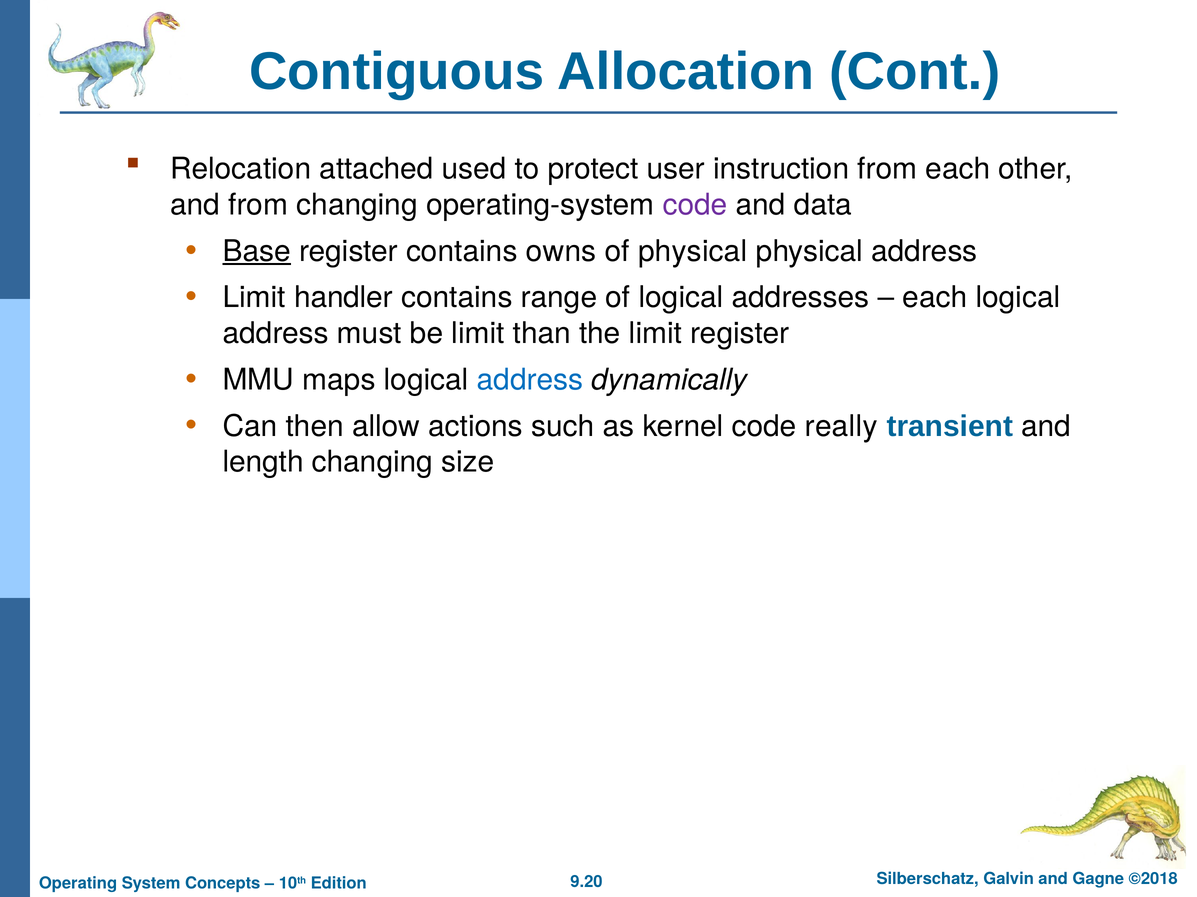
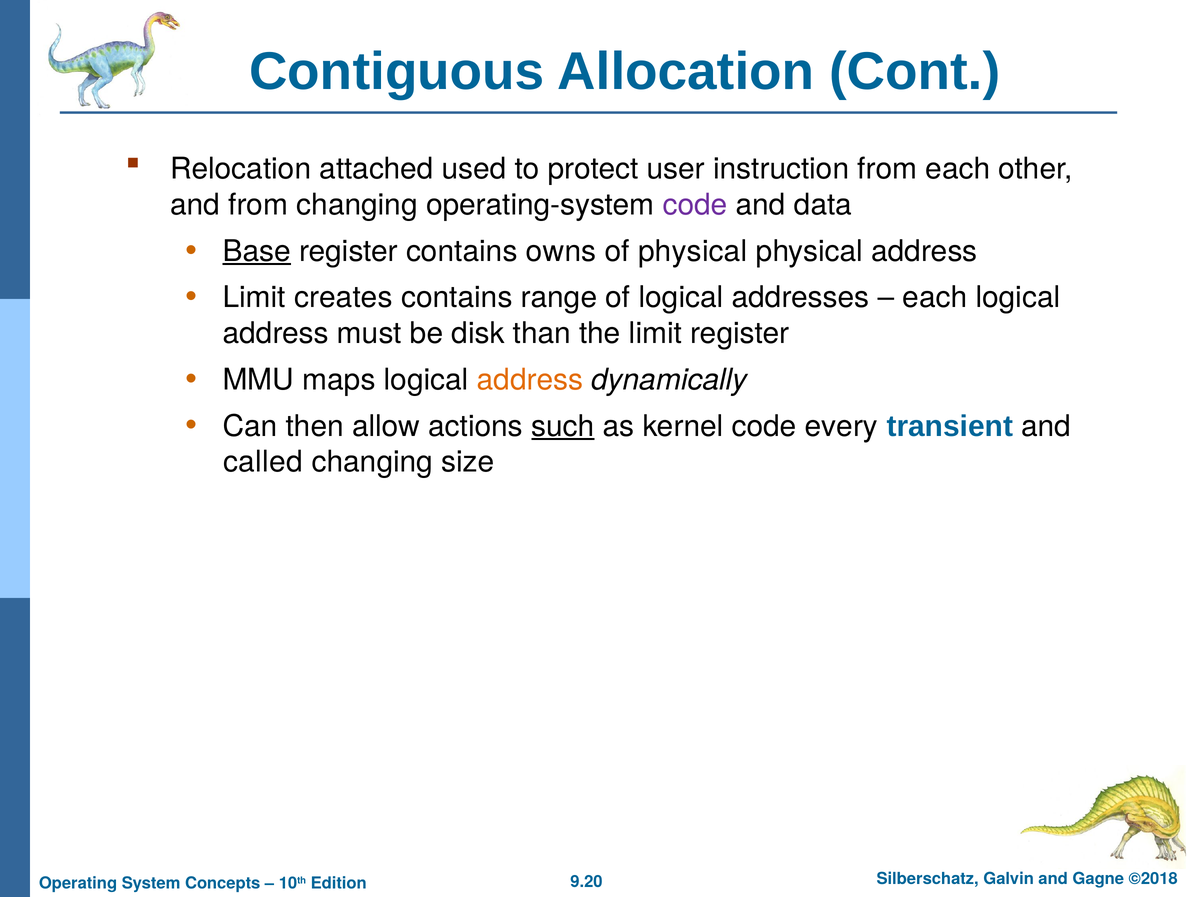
handler: handler -> creates (343, 298)
be limit: limit -> disk (478, 334)
address colour: blue -> orange (530, 380)
such underline: none -> present (563, 427)
really: really -> every (841, 427)
length: length -> called (263, 462)
